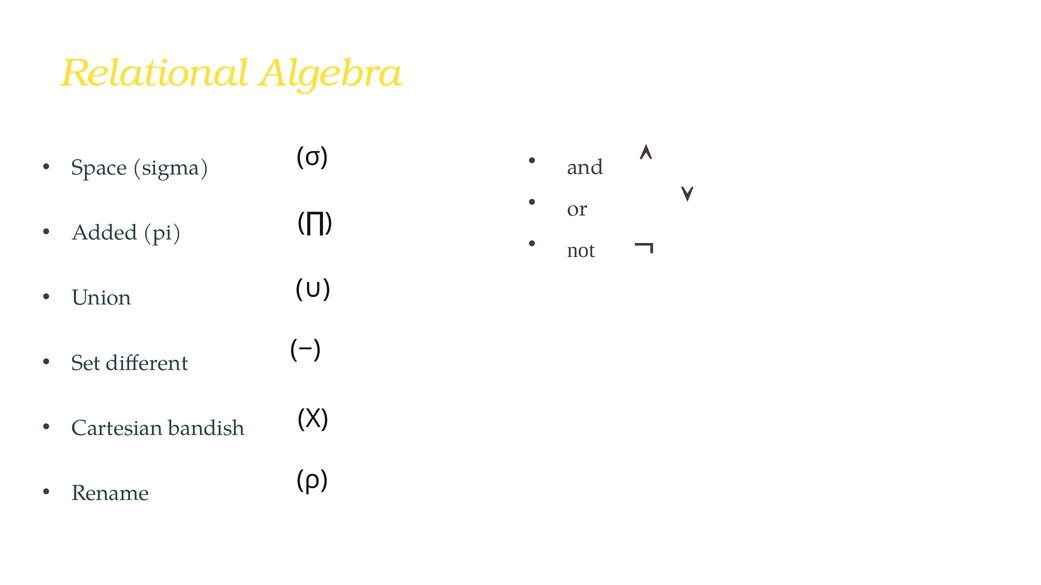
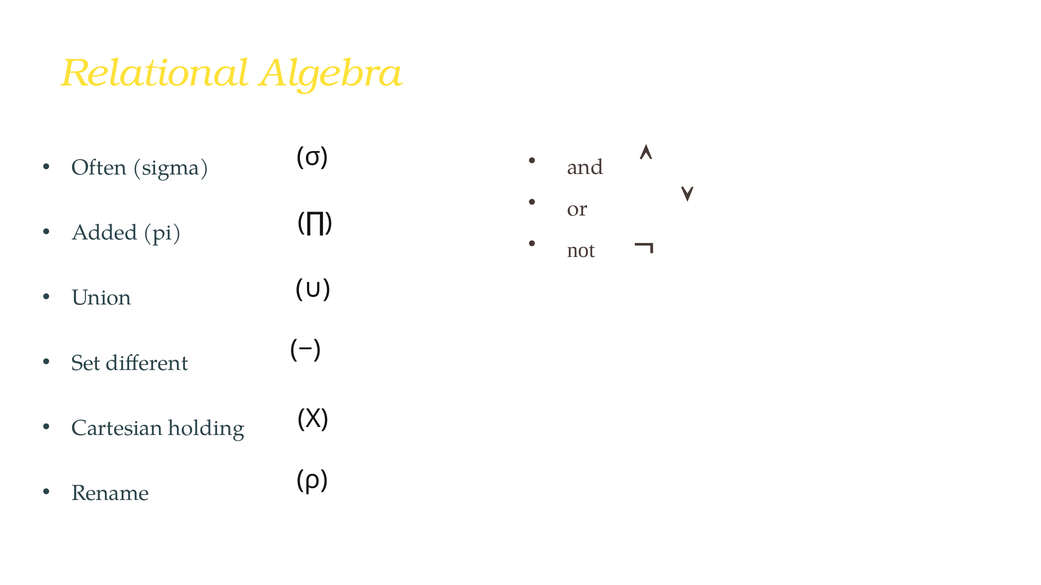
Space: Space -> Often (99, 168)
bandish: bandish -> holding (207, 428)
